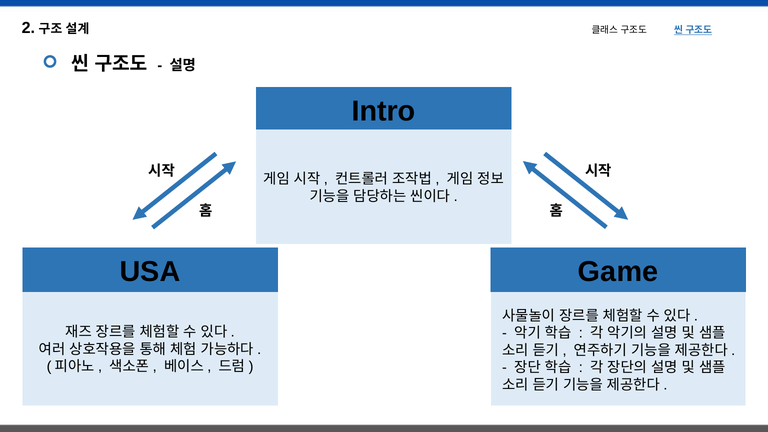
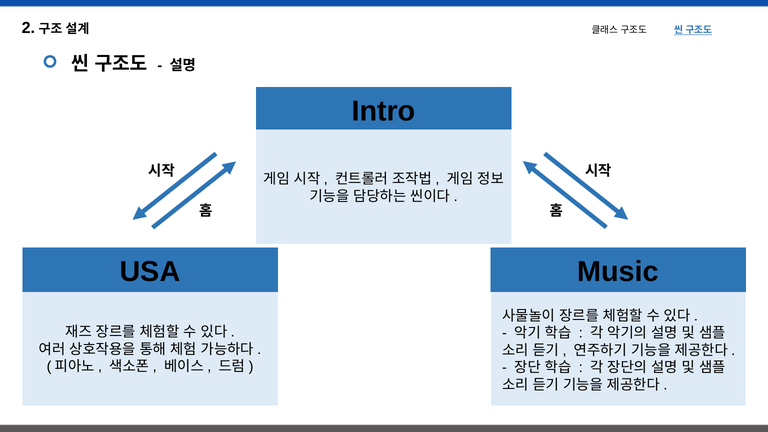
Game: Game -> Music (618, 272)
